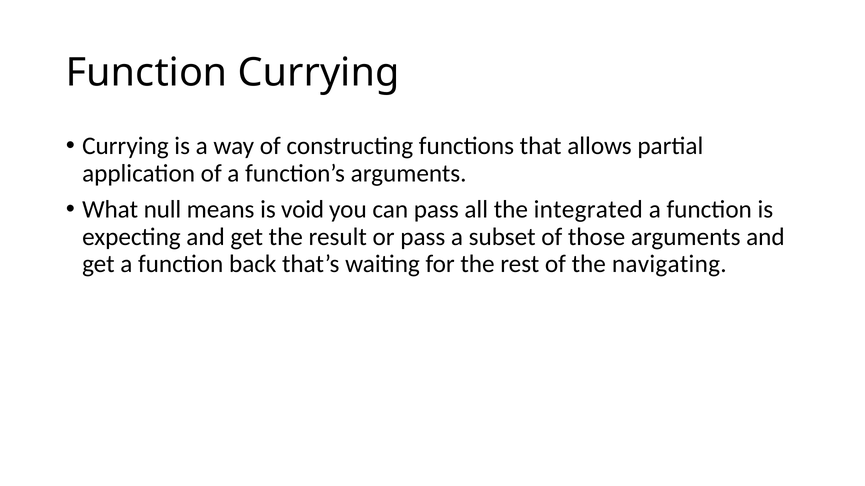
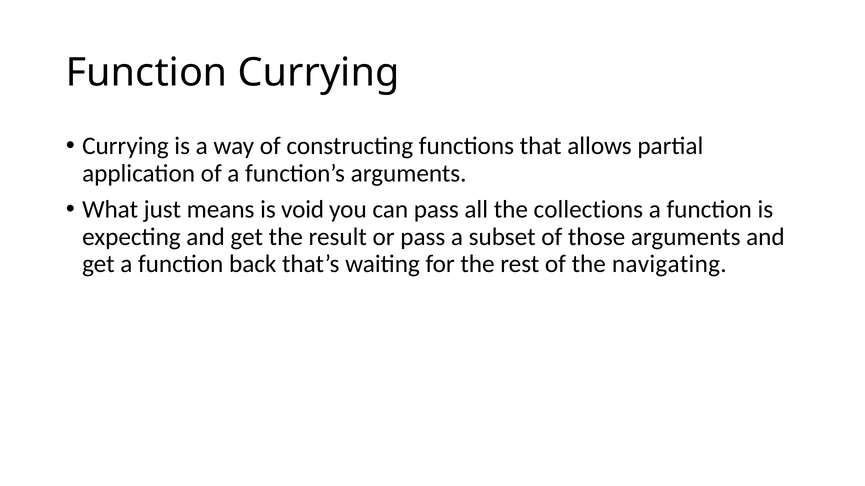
null: null -> just (162, 210)
integrated: integrated -> collections (588, 210)
